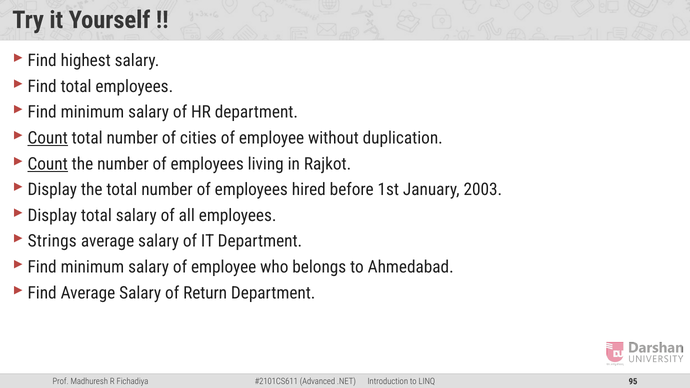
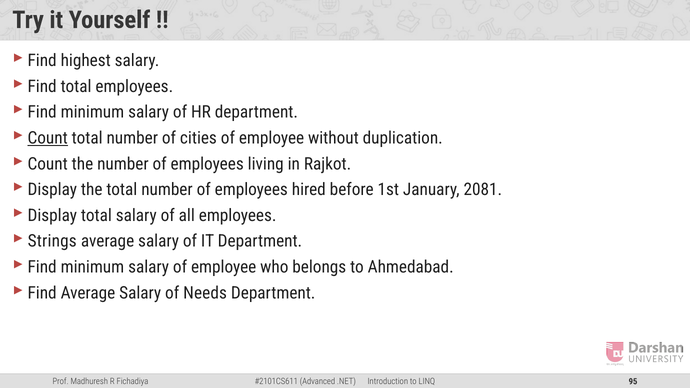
Count underline: present -> none (48, 164)
2003: 2003 -> 2081 (483, 190)
Return: Return -> Needs (205, 293)
